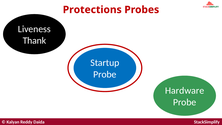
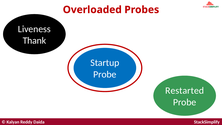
Protections: Protections -> Overloaded (92, 10)
Hardware: Hardware -> Restarted (185, 90)
